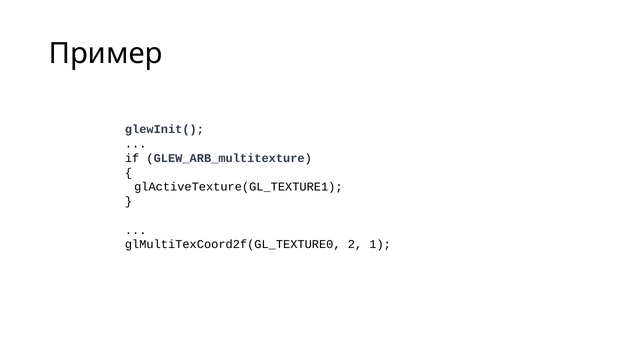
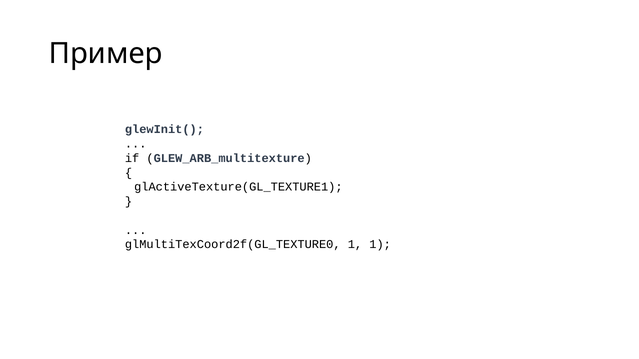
glMultiTexCoord2f(GL_TEXTURE0 2: 2 -> 1 (355, 245)
